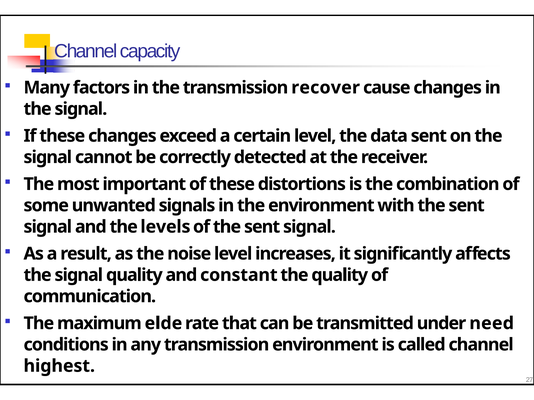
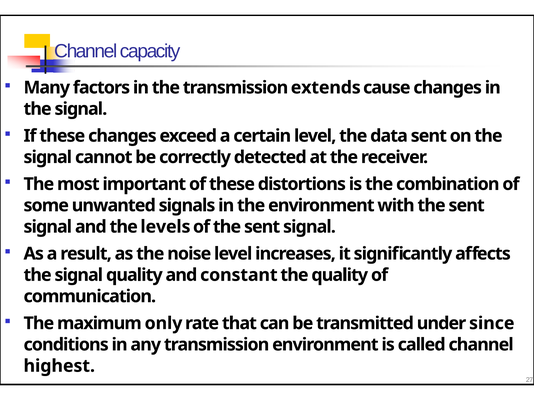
recover: recover -> extends (326, 88)
elde: elde -> only (163, 324)
need: need -> since (492, 324)
